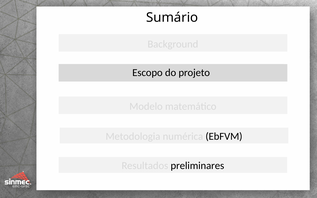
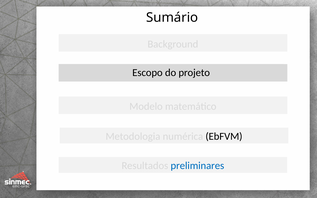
preliminares colour: black -> blue (197, 166)
